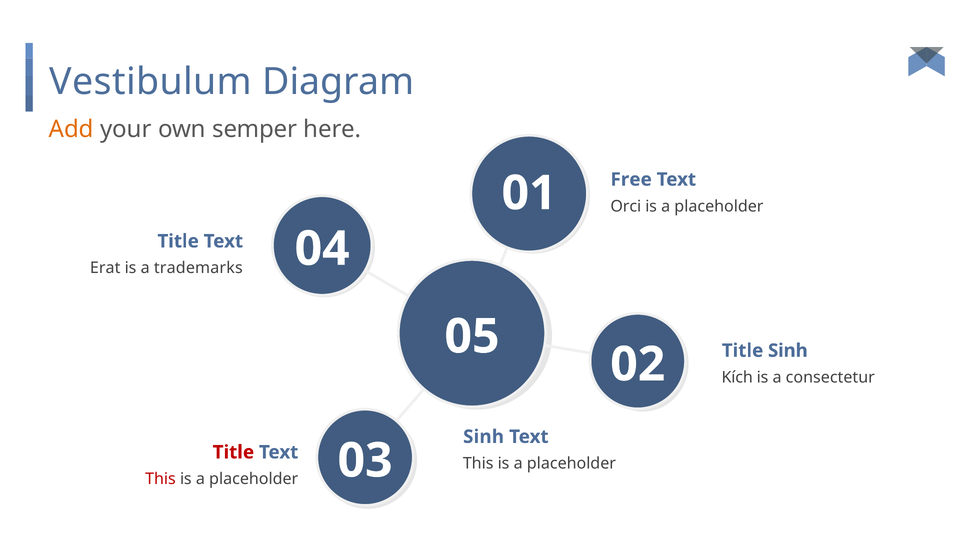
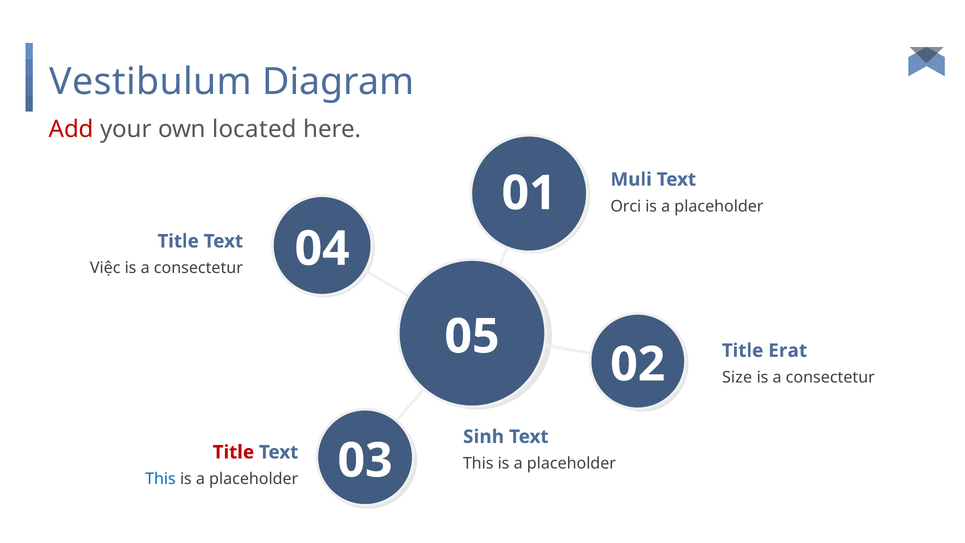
Add colour: orange -> red (71, 129)
semper: semper -> located (254, 129)
Free: Free -> Muli (631, 179)
Erat: Erat -> Việc (105, 268)
trademarks: trademarks -> consectetur (198, 268)
Title Sinh: Sinh -> Erat (788, 351)
Kích: Kích -> Size (737, 377)
This colour: red -> blue (160, 479)
